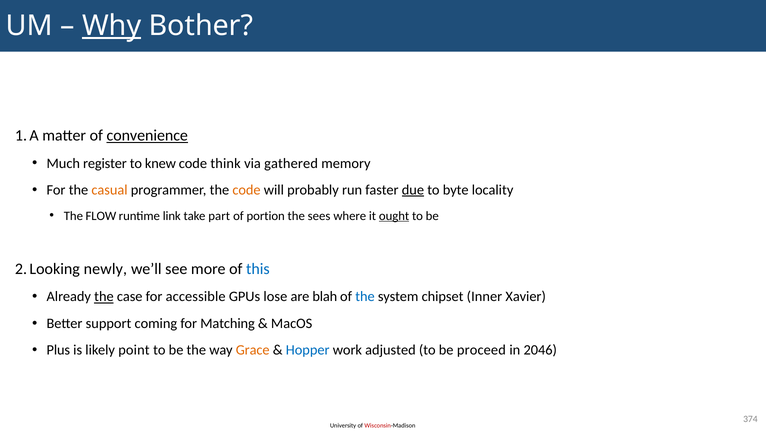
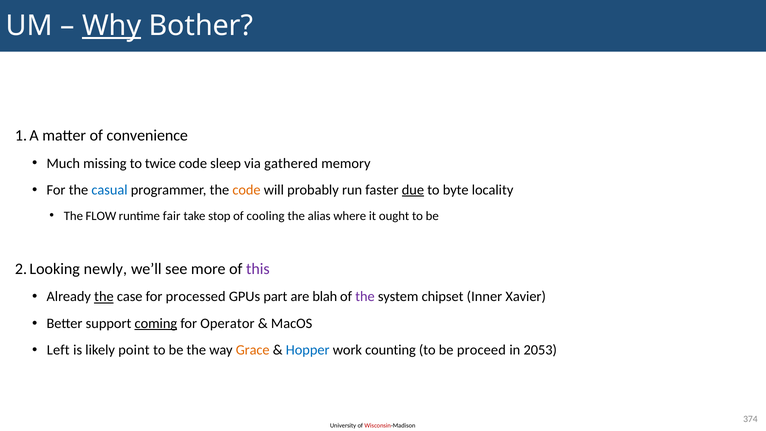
convenience underline: present -> none (147, 136)
register: register -> missing (105, 163)
knew: knew -> twice (160, 163)
think: think -> sleep (226, 163)
casual colour: orange -> blue (110, 190)
link: link -> fair (172, 216)
part: part -> stop (219, 216)
portion: portion -> cooling (266, 216)
sees: sees -> alias (319, 216)
ought underline: present -> none (394, 216)
this colour: blue -> purple (258, 269)
accessible: accessible -> processed (196, 297)
lose: lose -> part (275, 297)
the colour: blue -> purple (365, 297)
coming underline: none -> present (156, 323)
Matching: Matching -> Operator (227, 323)
Plus: Plus -> Left (58, 350)
adjusted: adjusted -> counting (390, 350)
2046: 2046 -> 2053 (540, 350)
